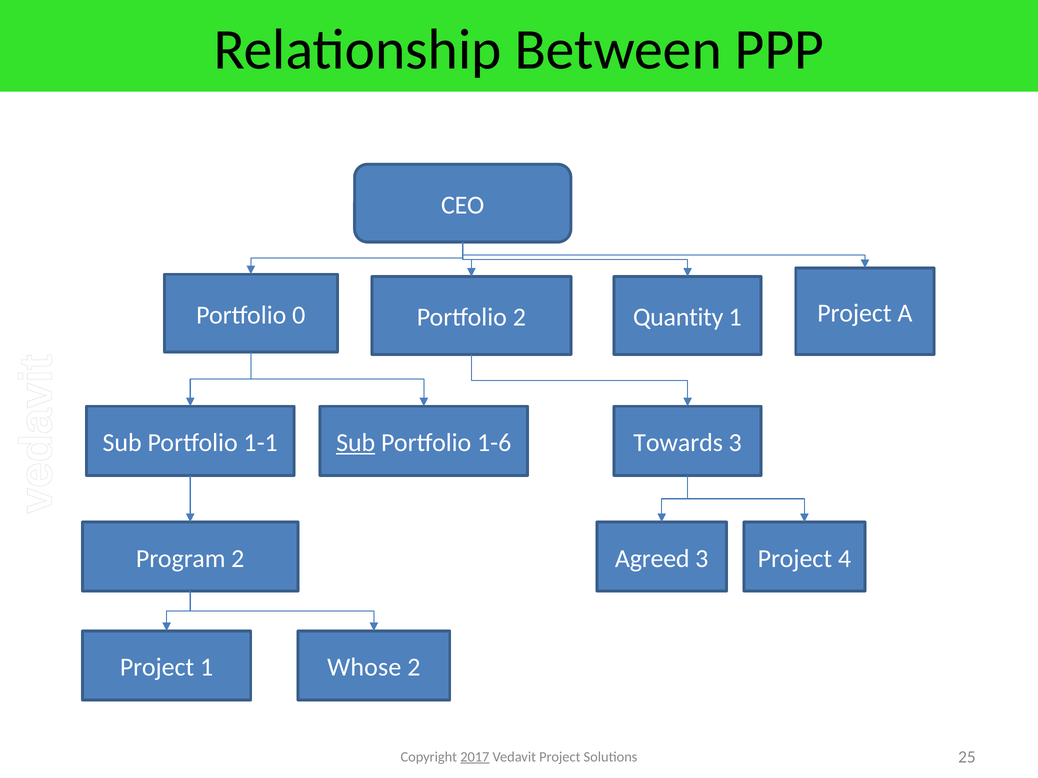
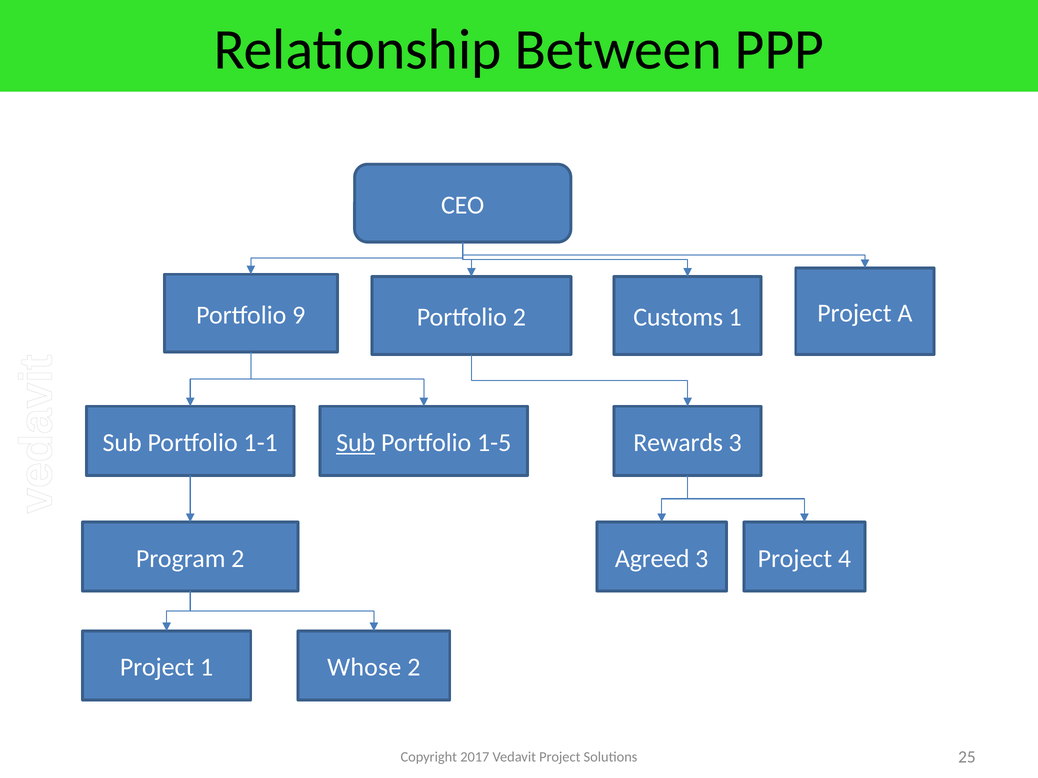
0: 0 -> 9 (299, 315)
Quantity: Quantity -> Customs (678, 318)
1-6: 1-6 -> 1-5 (494, 443)
Towards: Towards -> Rewards (678, 443)
2017 underline: present -> none (475, 757)
